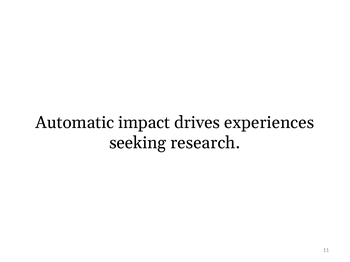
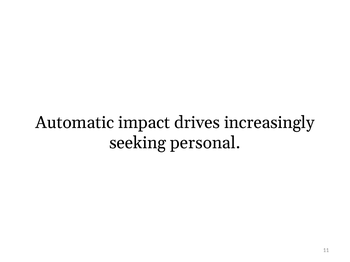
experiences: experiences -> increasingly (269, 123)
research: research -> personal (205, 143)
